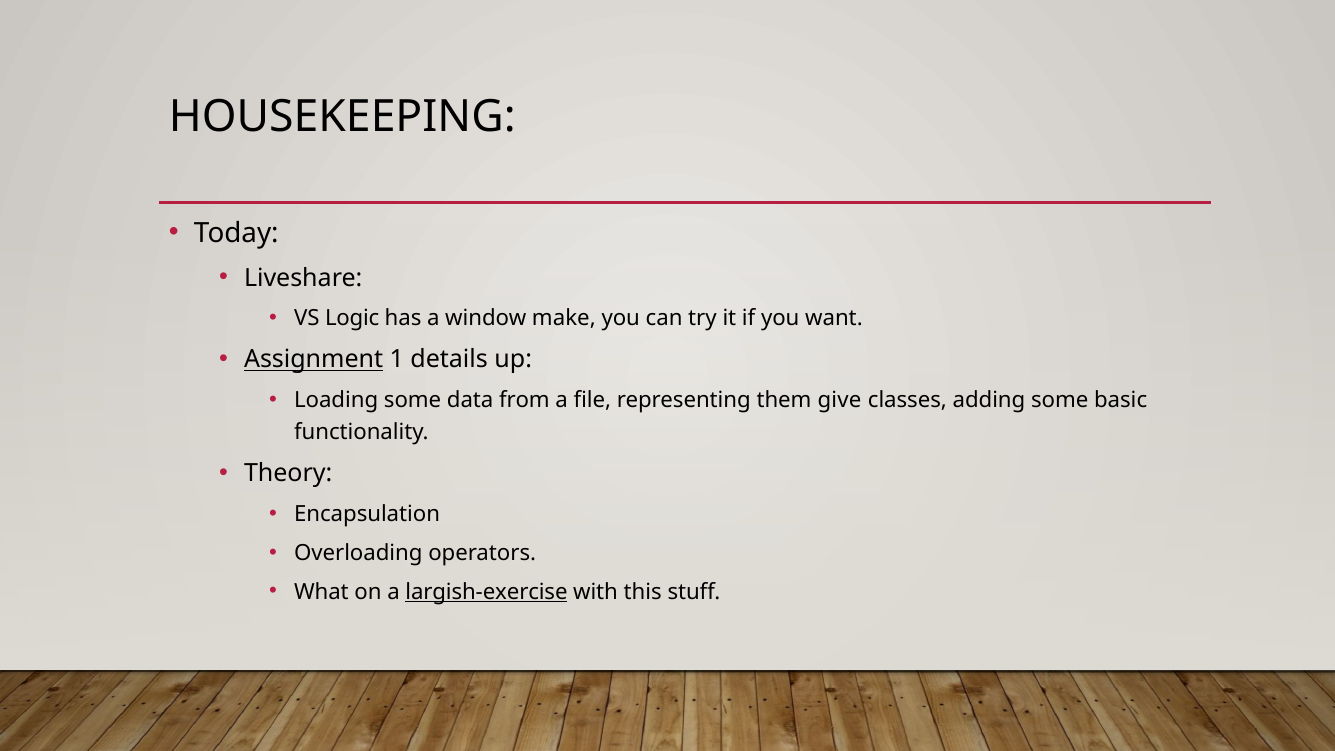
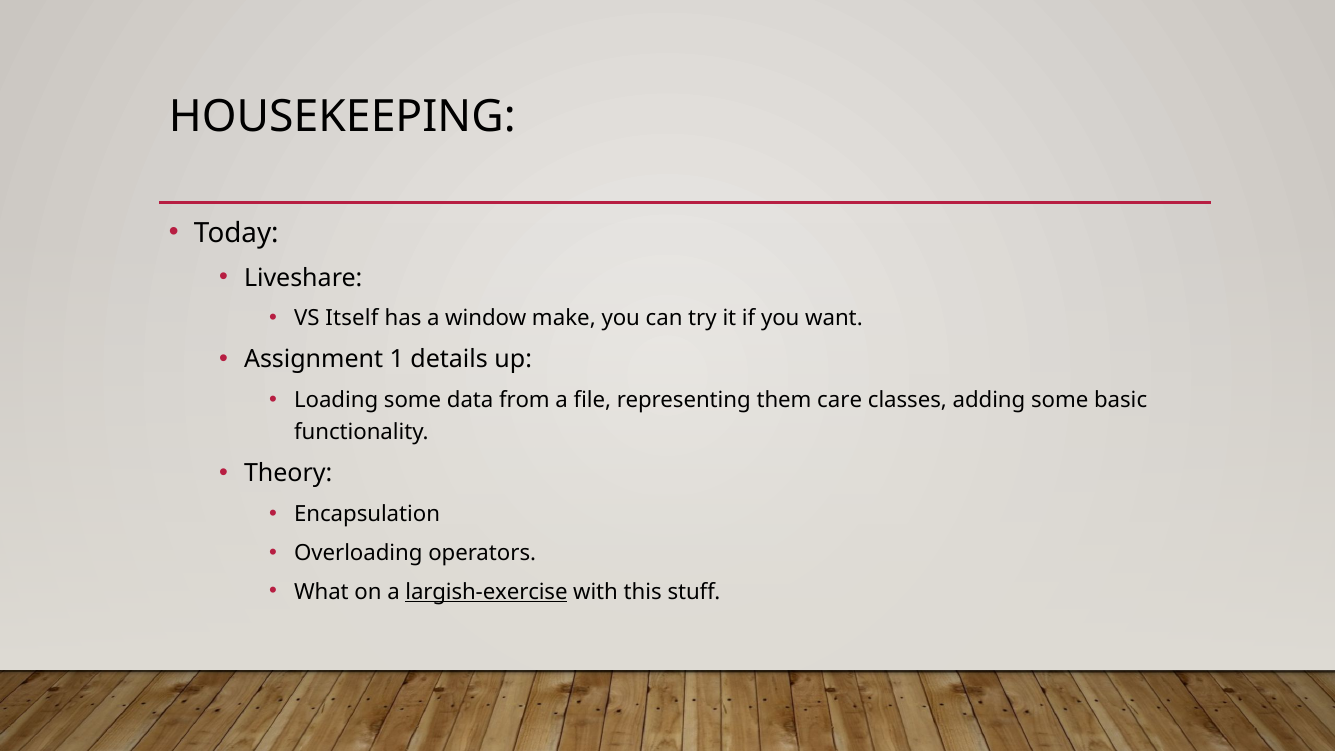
Logic: Logic -> Itself (352, 318)
Assignment underline: present -> none (314, 360)
give: give -> care (840, 400)
